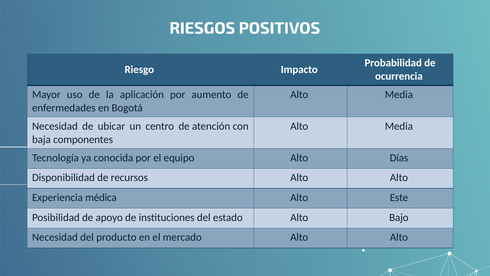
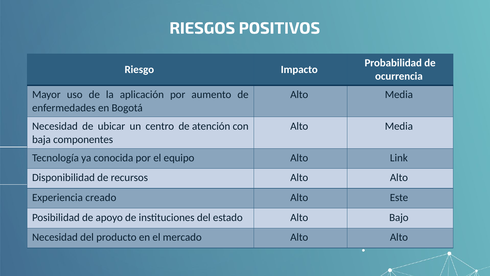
Días: Días -> Link (399, 158)
médica: médica -> creado (101, 197)
